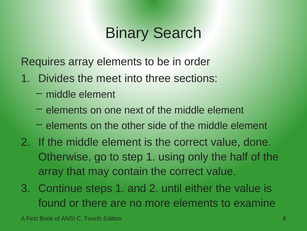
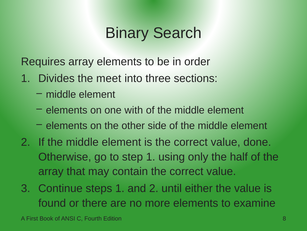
next: next -> with (134, 110)
